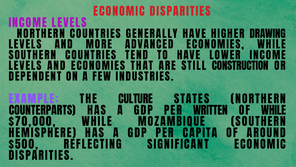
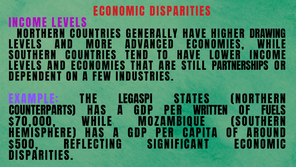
CONSTRUCTION: CONSTRUCTION -> PARTNERSHIPS (240, 66)
CULTURE: CULTURE -> LEGASPI (135, 99)
OF WHILE: WHILE -> FUELS (273, 111)
